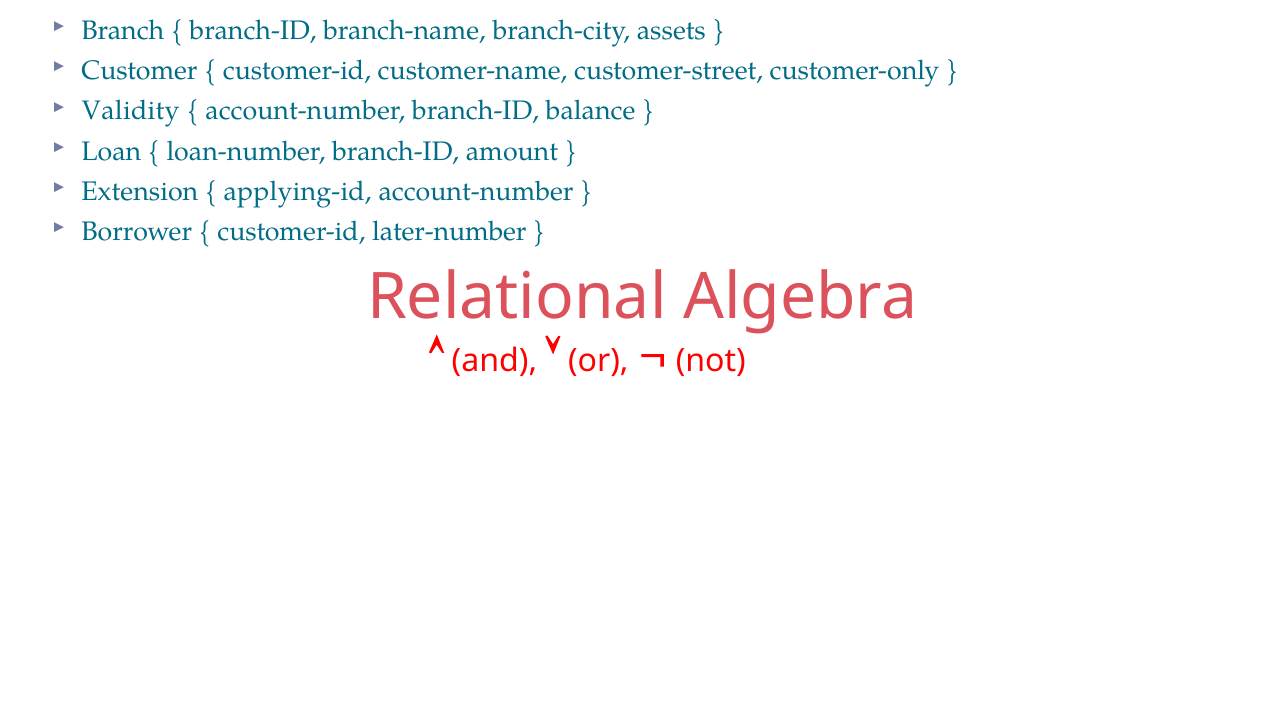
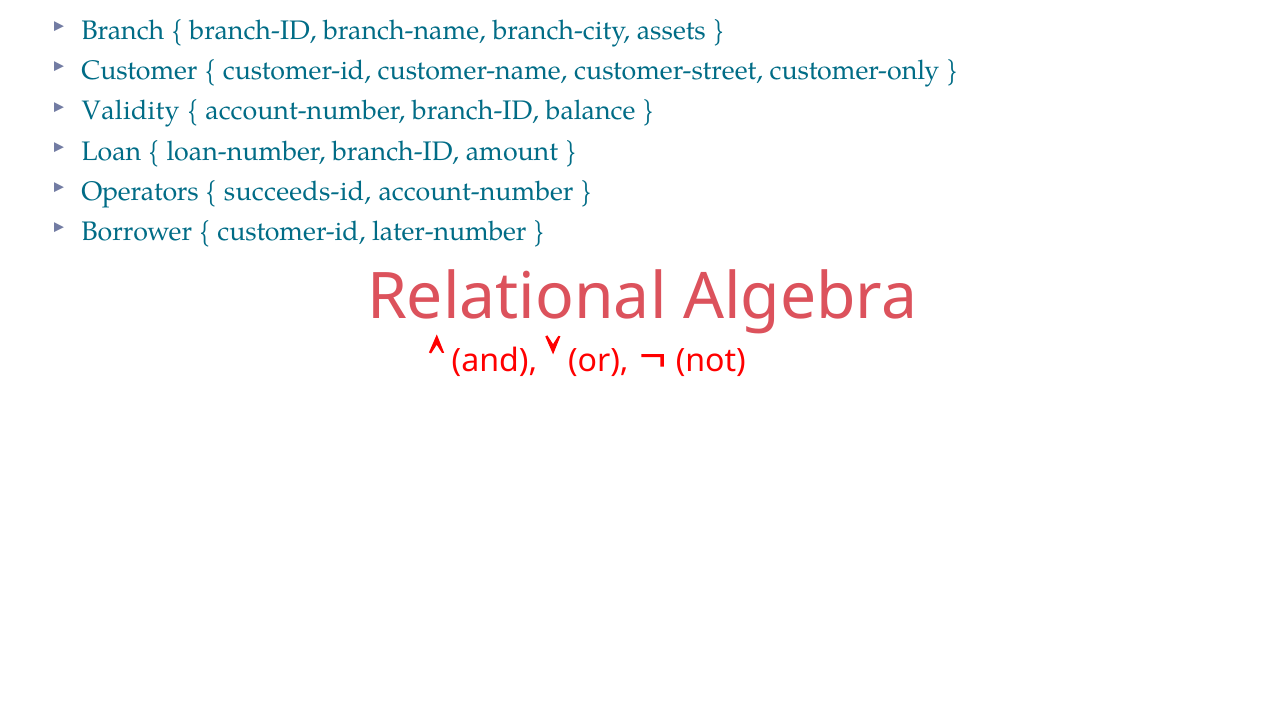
Extension: Extension -> Operators (140, 191)
applying-id: applying-id -> succeeds-id (298, 191)
